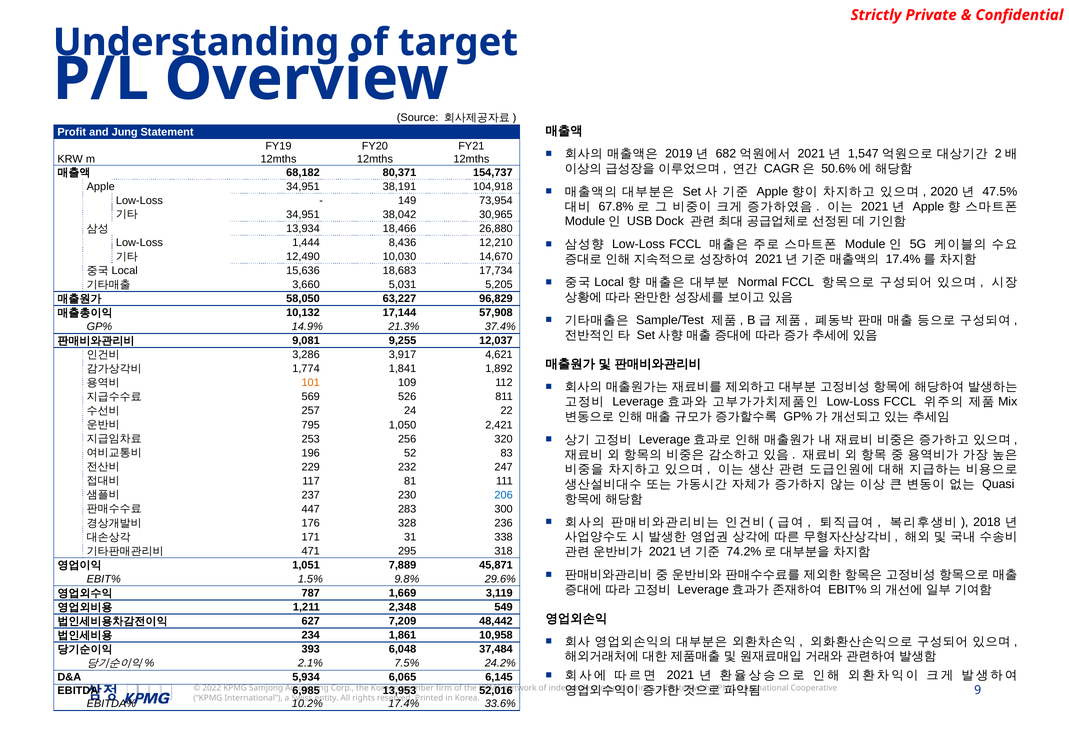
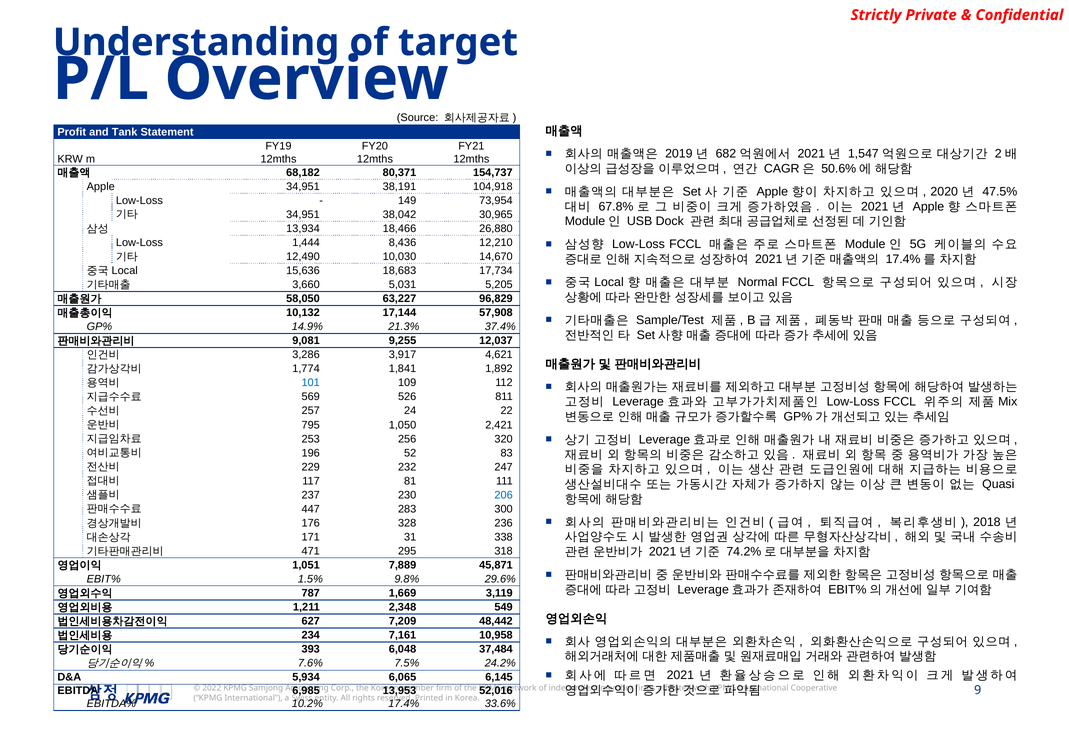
Jung: Jung -> Tank (125, 132)
101 colour: orange -> blue (311, 383)
1,861: 1,861 -> 7,161 (403, 635)
2.1%: 2.1% -> 7.6% (310, 663)
